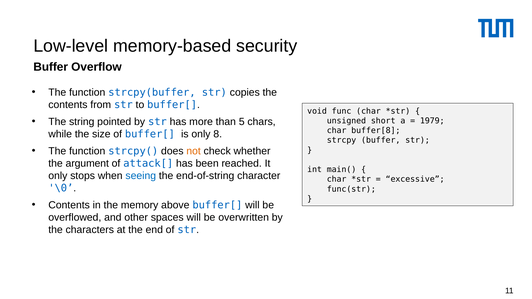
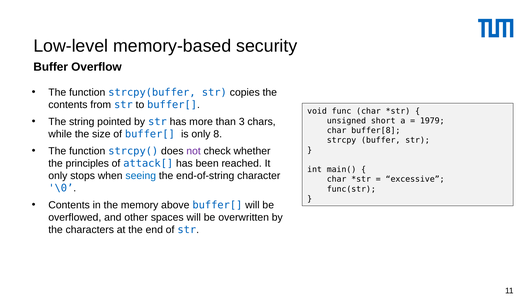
5: 5 -> 3 (242, 122)
not colour: orange -> purple (194, 151)
argument: argument -> principles (87, 163)
